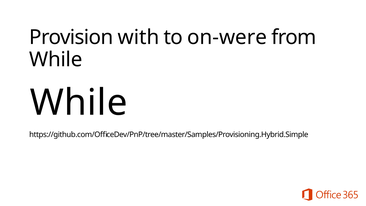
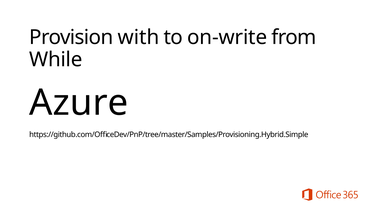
on-were: on-were -> on-write (227, 37)
While: While -> Azure (79, 103)
